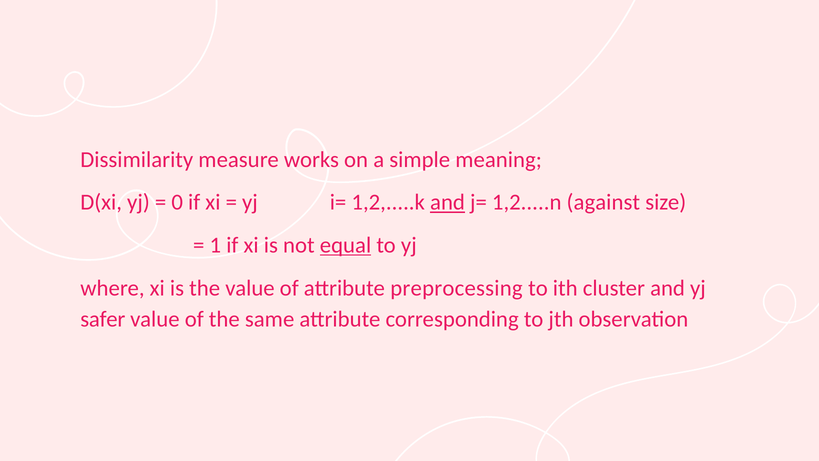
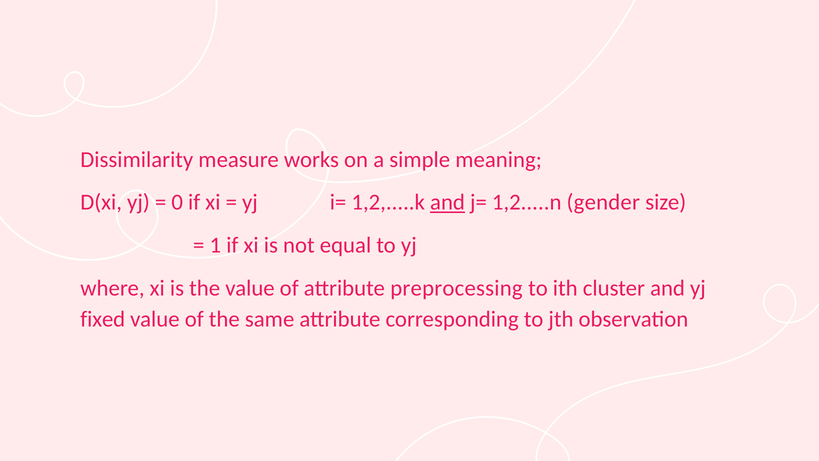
against: against -> gender (603, 202)
equal underline: present -> none (346, 245)
safer: safer -> fixed (103, 319)
